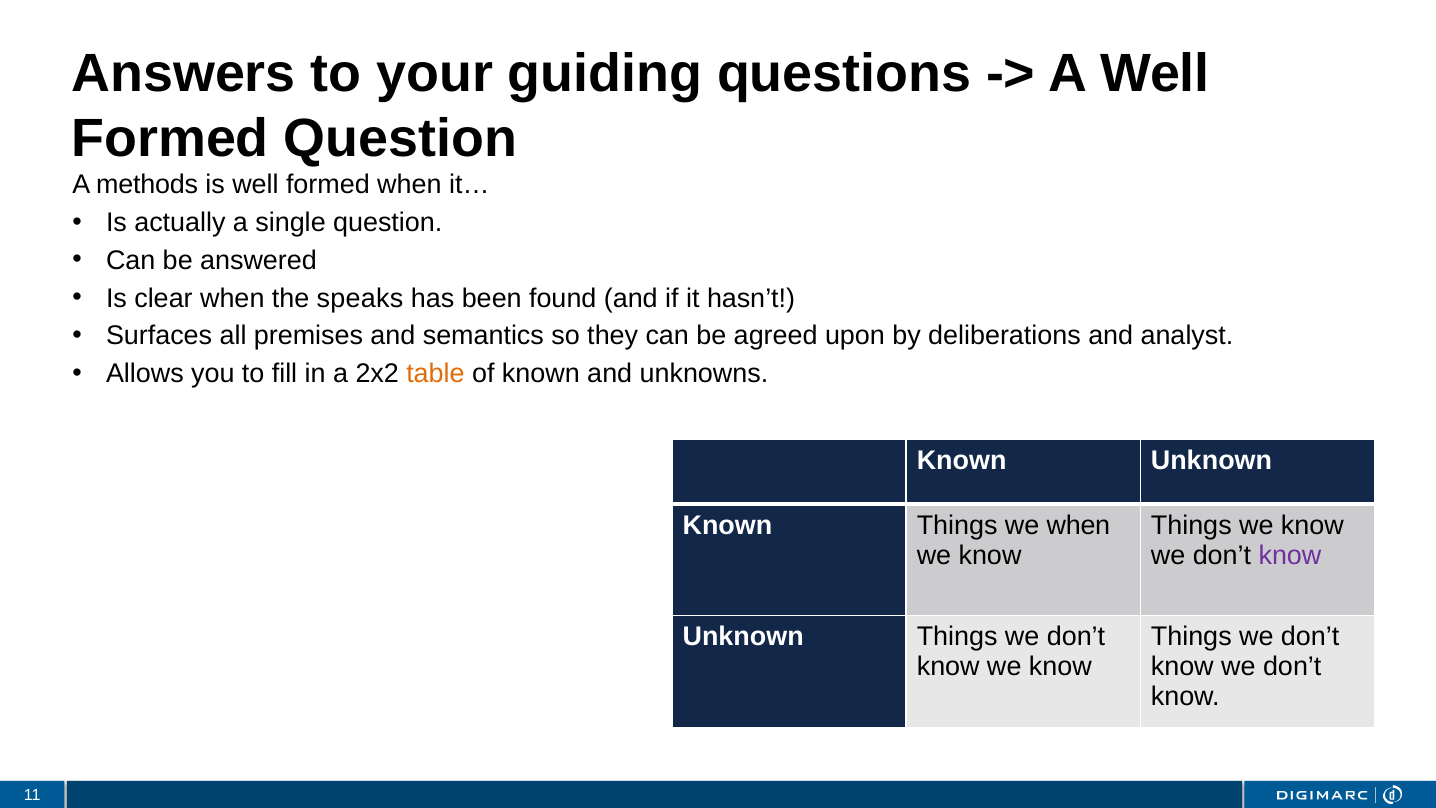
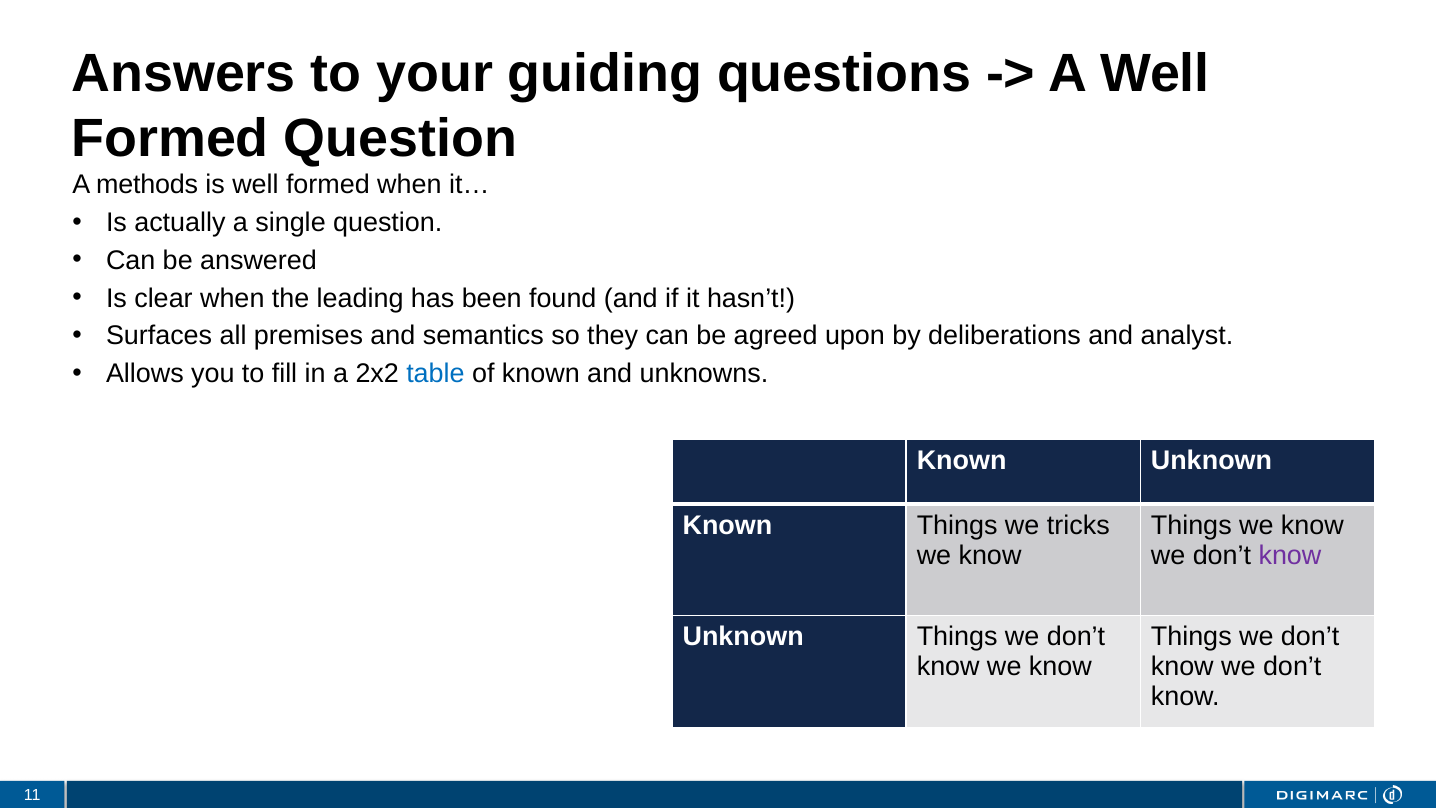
speaks: speaks -> leading (360, 298)
table colour: orange -> blue (435, 373)
we when: when -> tricks (1078, 525)
